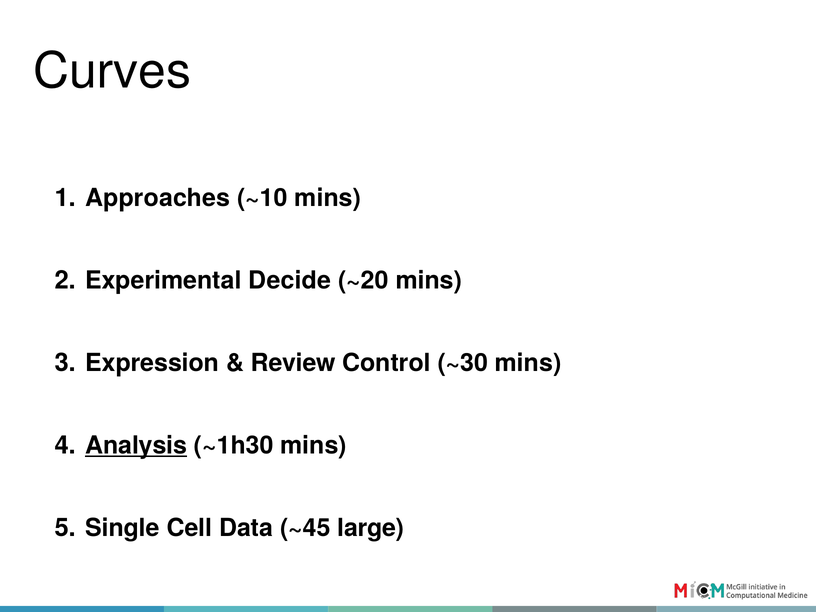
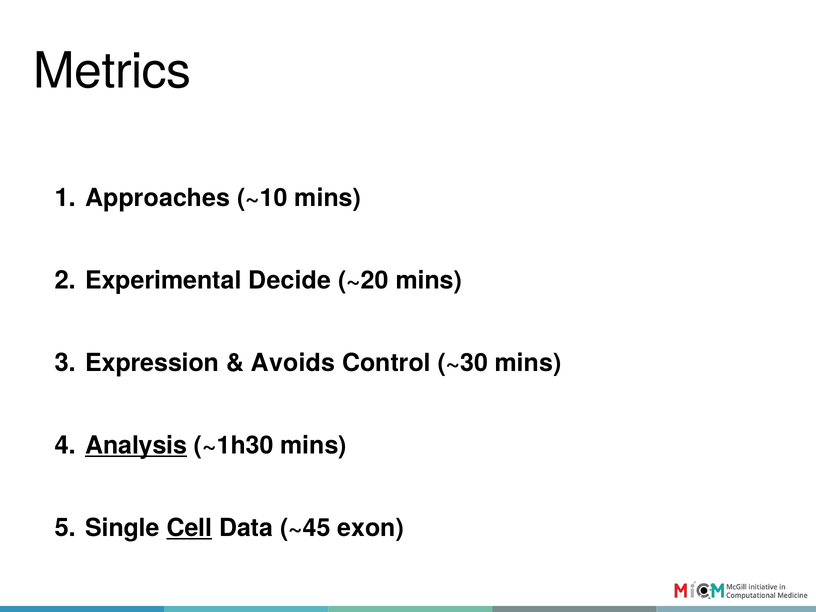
Curves: Curves -> Metrics (112, 71)
Review: Review -> Avoids (293, 363)
Cell underline: none -> present (189, 528)
large: large -> exon (371, 528)
